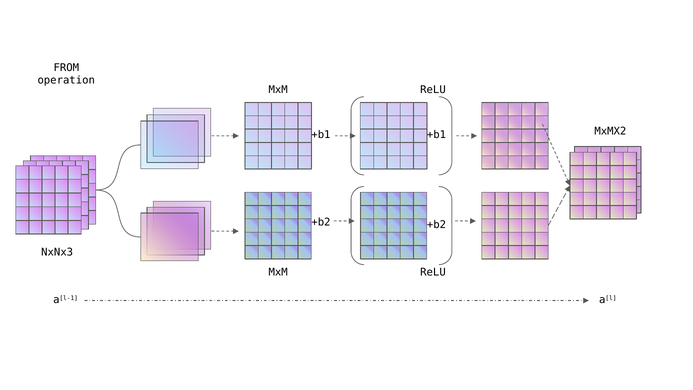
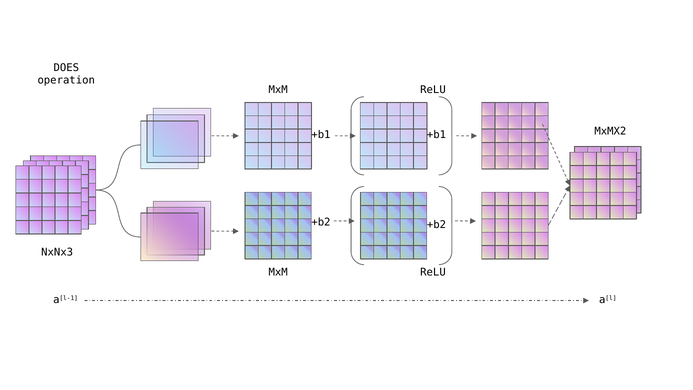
FROM: FROM -> DOES (66, 68)
